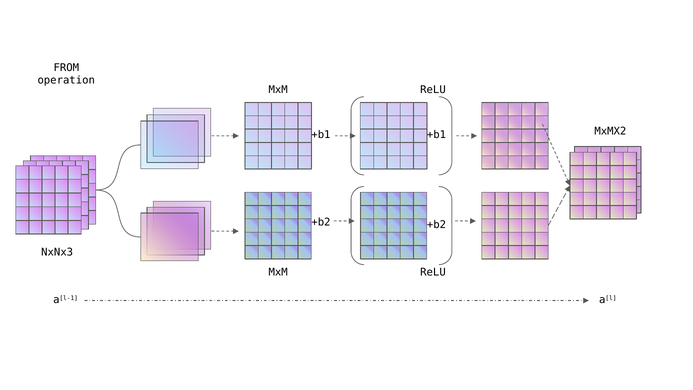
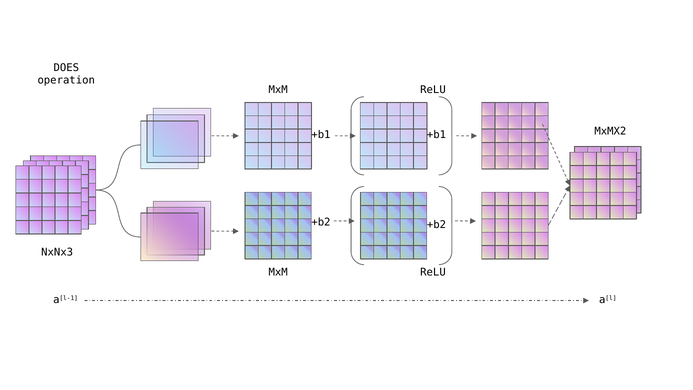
FROM: FROM -> DOES (66, 68)
